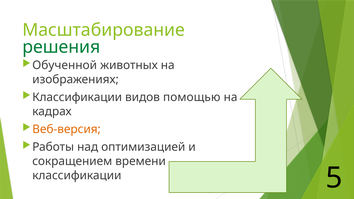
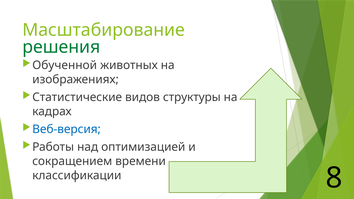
Классификации: Классификации -> Статистические (77, 97)
помощью: помощью -> структуры (192, 97)
Веб-версия colour: orange -> blue (67, 129)
5: 5 -> 8 (334, 178)
